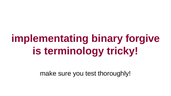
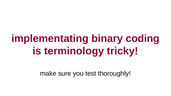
forgive: forgive -> coding (143, 39)
